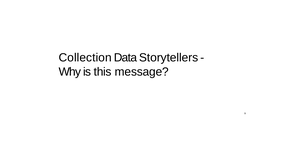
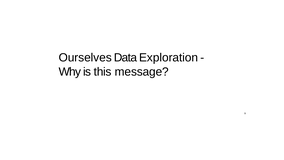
Collection: Collection -> Ourselves (85, 57)
Storytellers: Storytellers -> Exploration (169, 57)
